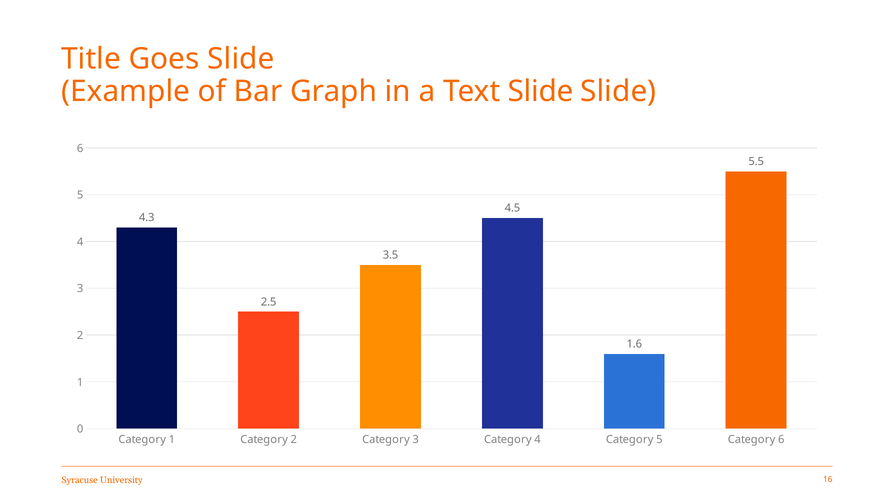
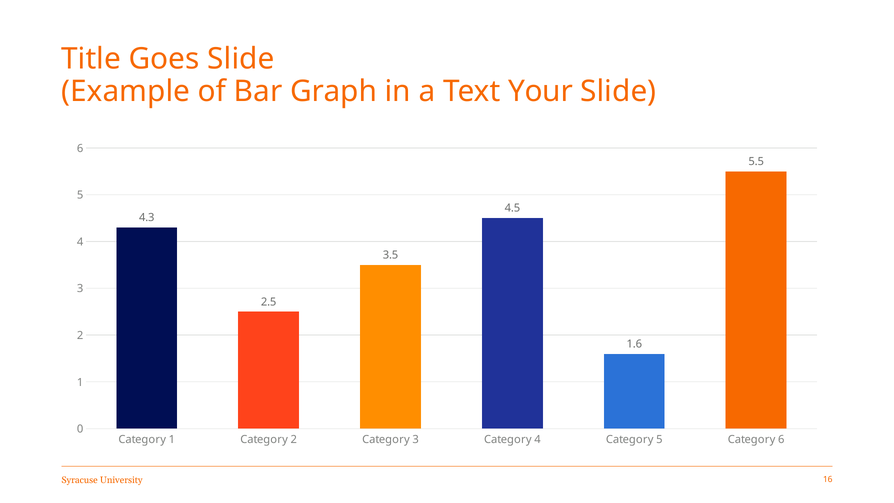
Text Slide: Slide -> Your (541, 91)
